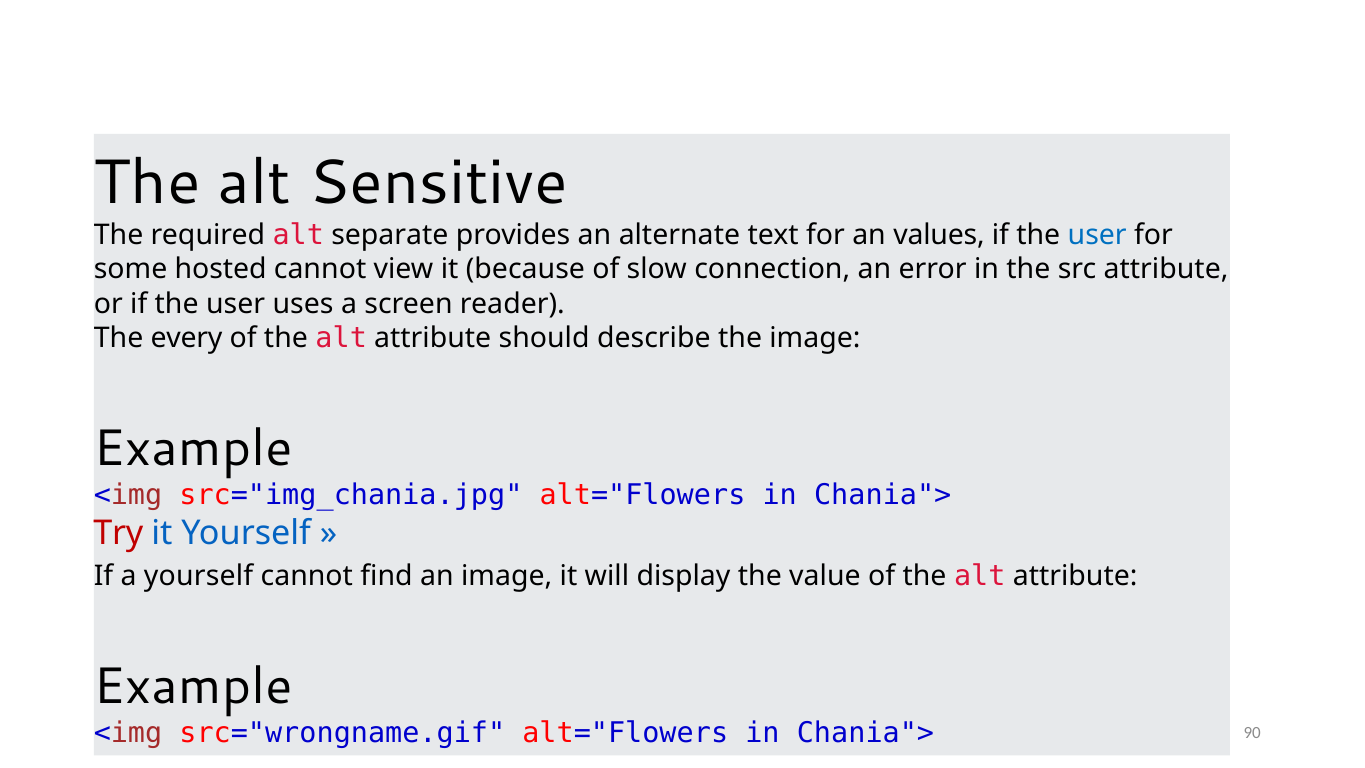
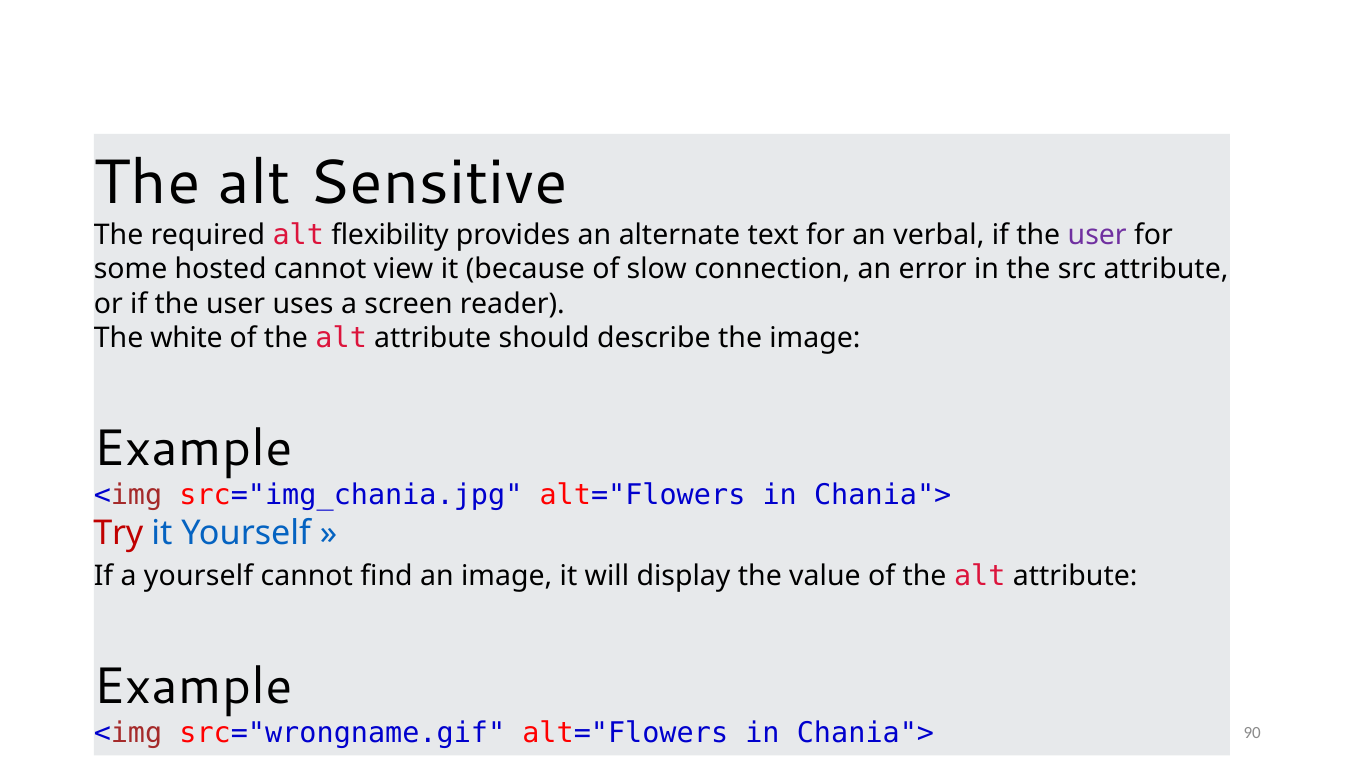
separate: separate -> flexibility (390, 235)
values: values -> verbal (939, 235)
user colour: blue -> purple (1097, 235)
every: every -> white (187, 338)
